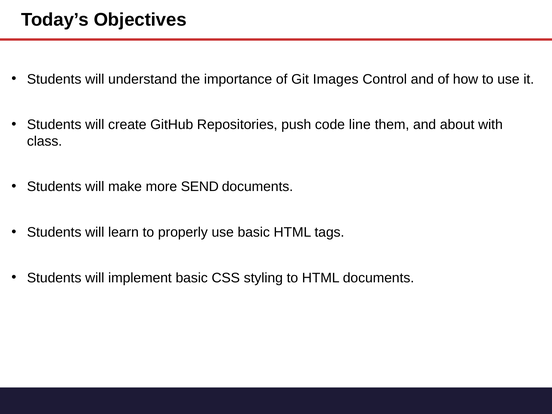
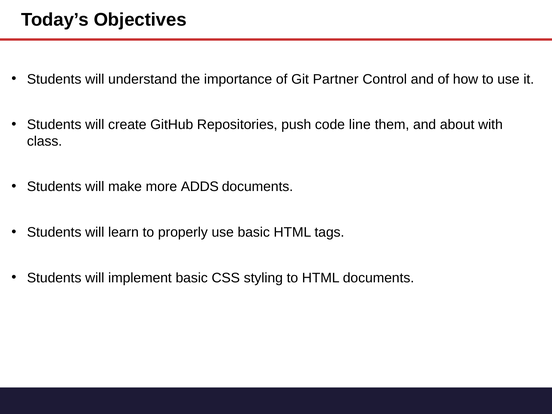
Images: Images -> Partner (336, 79)
SEND: SEND -> ADDS (200, 187)
